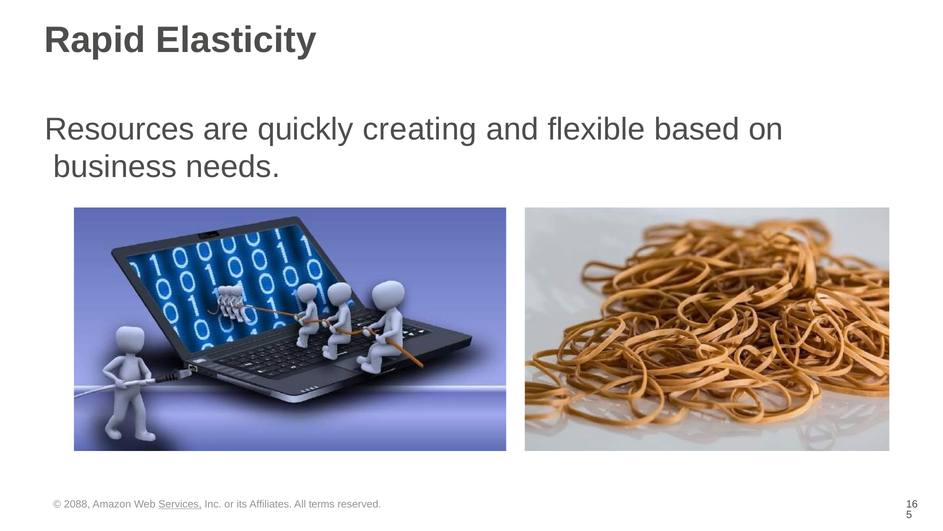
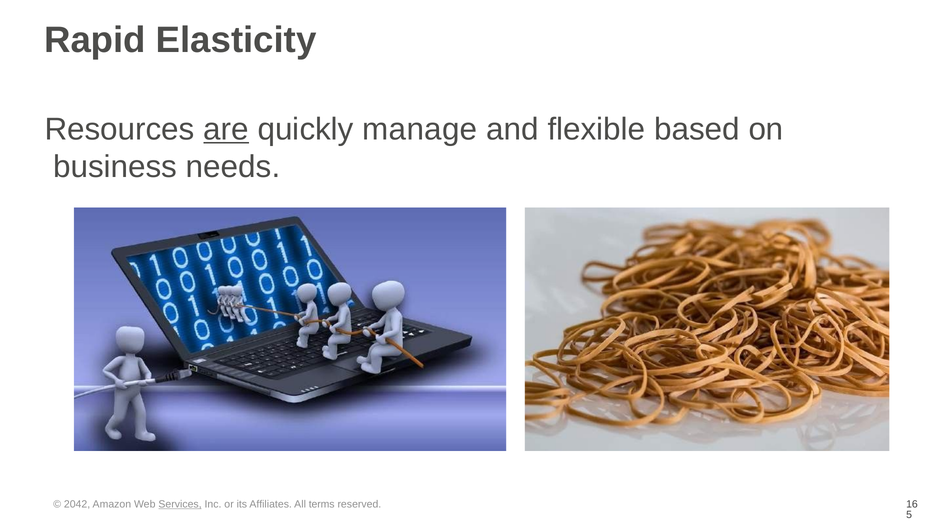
are underline: none -> present (226, 129)
creating: creating -> manage (420, 129)
2088: 2088 -> 2042 (77, 504)
